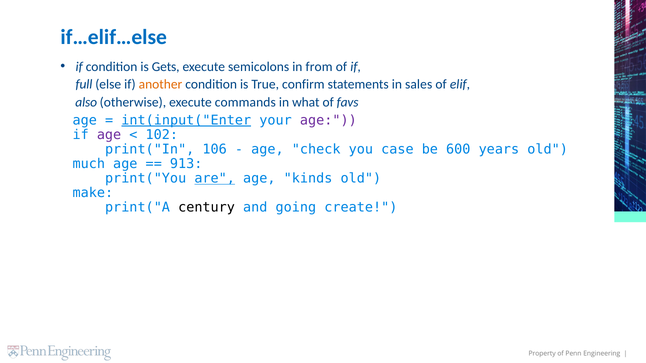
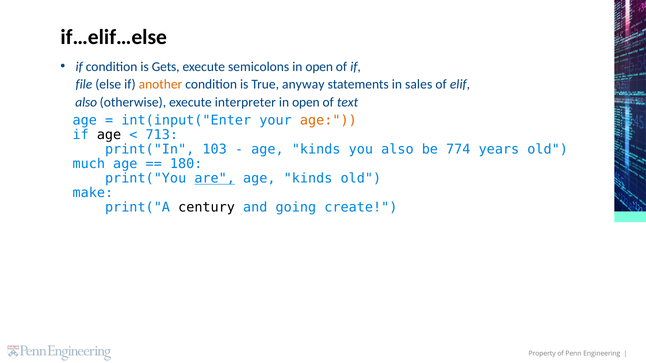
if…elif…else colour: blue -> black (114, 37)
from: from -> open (319, 67)
full: full -> file (84, 85)
confirm: confirm -> anyway (303, 85)
commands: commands -> interpreter (245, 102)
what: what -> open (306, 102)
favs: favs -> text (348, 102)
int(input("Enter underline: present -> none (186, 120)
age colour: purple -> orange (328, 120)
age colour: purple -> black (109, 135)
102: 102 -> 713 (162, 135)
106: 106 -> 103 (215, 150)
check: check -> kinds (316, 150)
you case: case -> also (397, 150)
600: 600 -> 774 (458, 150)
913: 913 -> 180 (186, 164)
